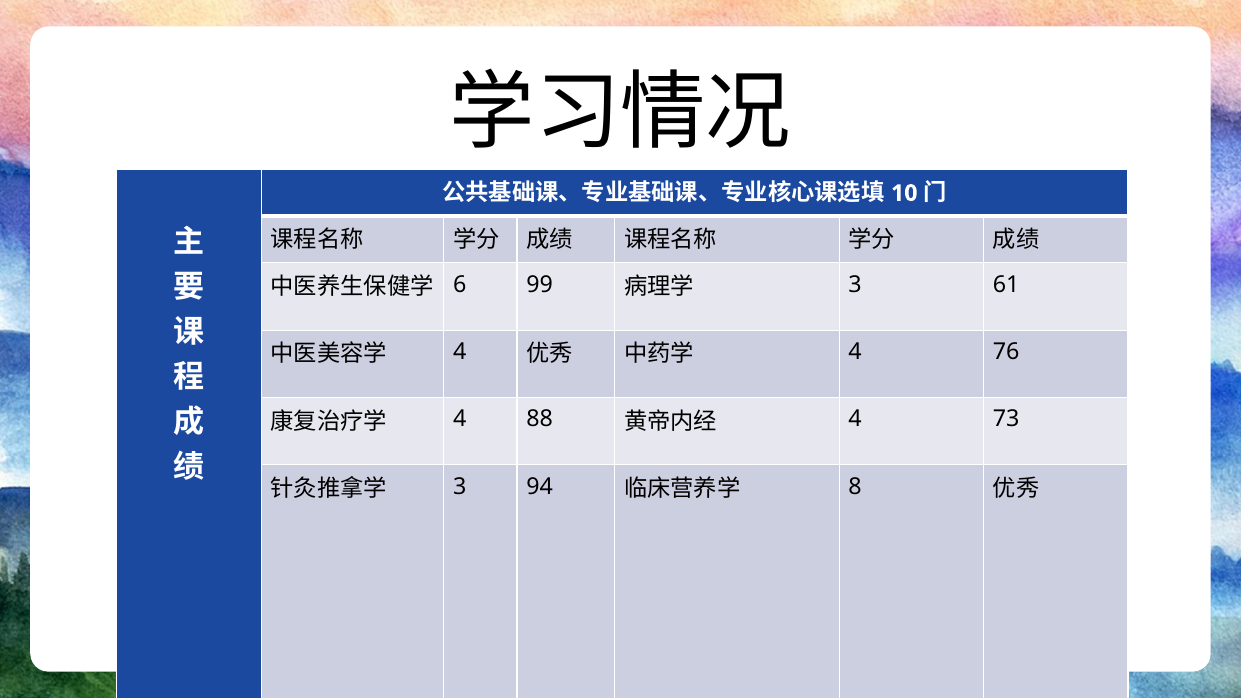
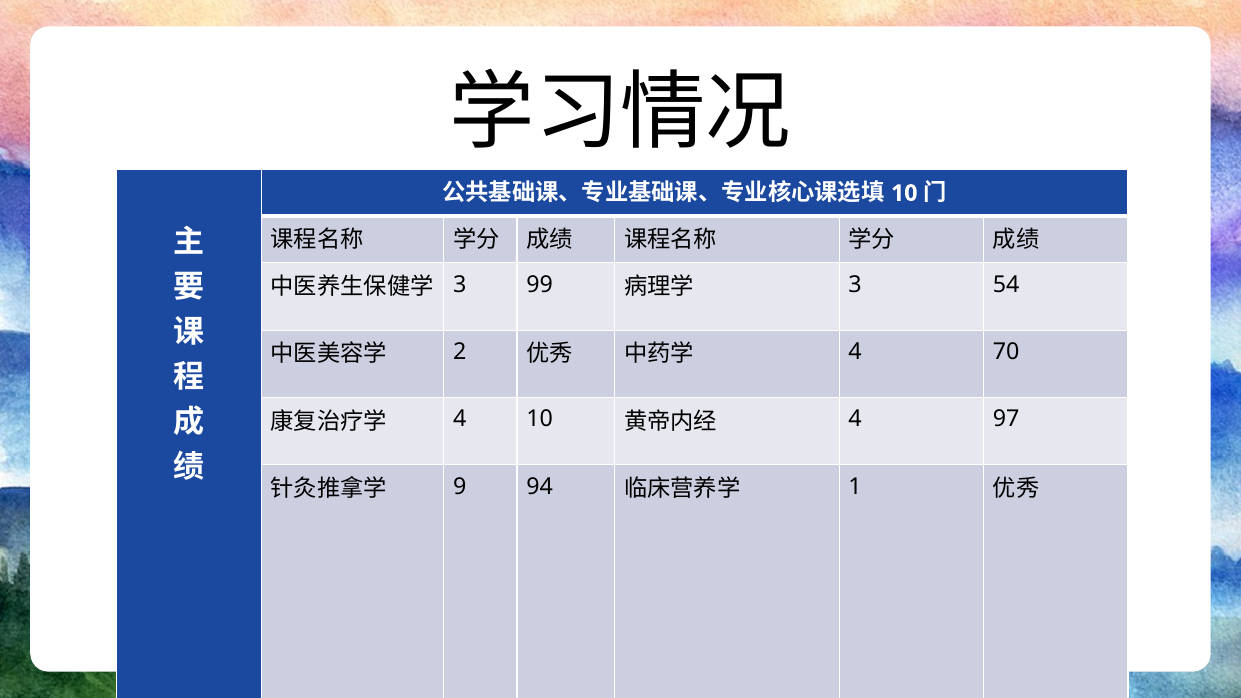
6: 6 -> 3 (460, 285)
61: 61 -> 54 (1006, 285)
4: 4 -> 2 (460, 352)
76: 76 -> 70 (1006, 352)
4 88: 88 -> 10 (540, 419)
73: 73 -> 97 (1006, 419)
3: 3 -> 9 (460, 486)
8: 8 -> 1 (855, 486)
